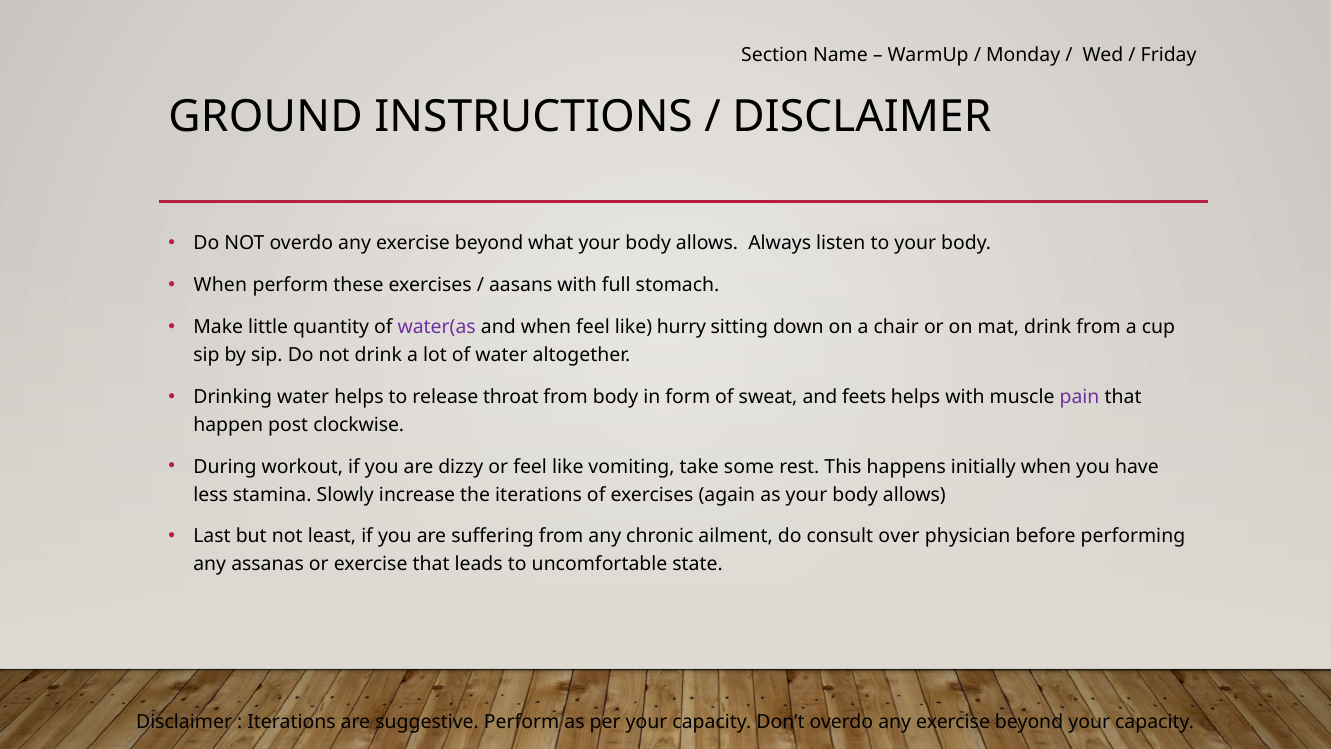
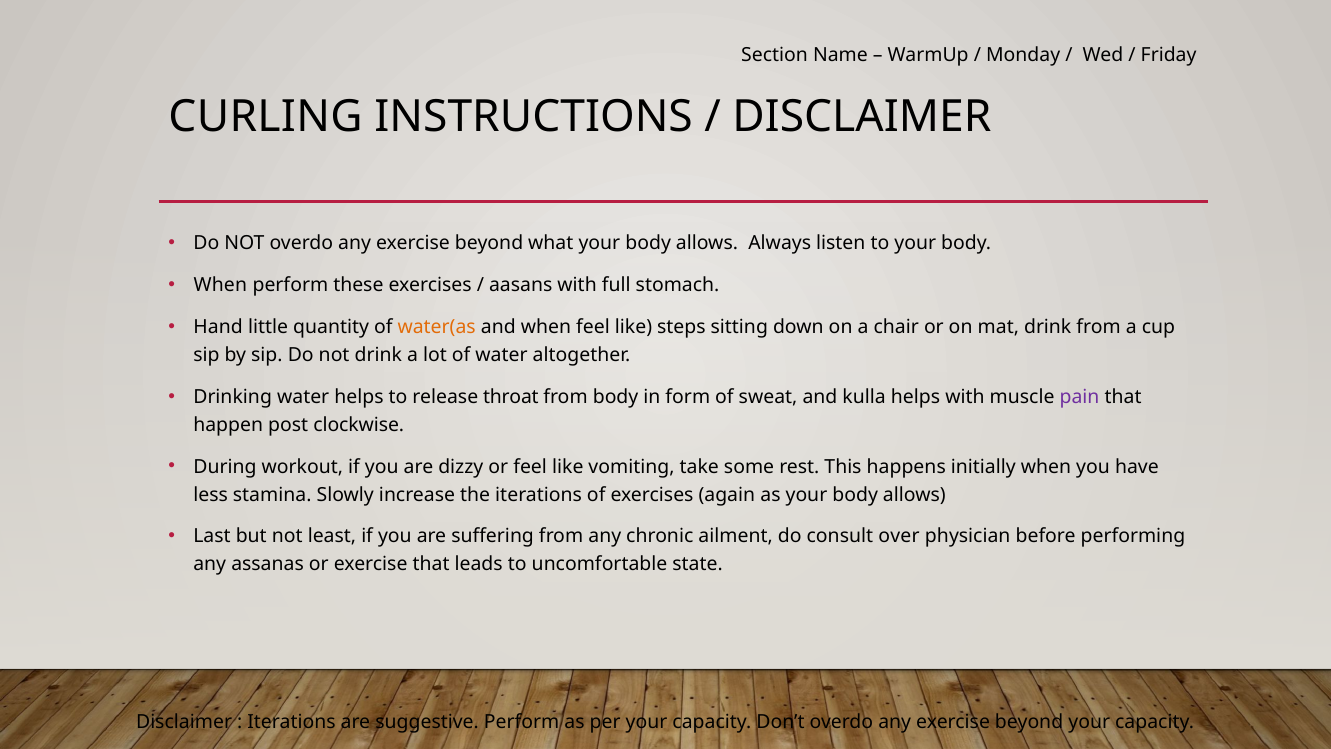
GROUND: GROUND -> CURLING (266, 117)
Make: Make -> Hand (218, 327)
water(as colour: purple -> orange (437, 327)
hurry: hurry -> steps (681, 327)
feets: feets -> kulla (864, 397)
